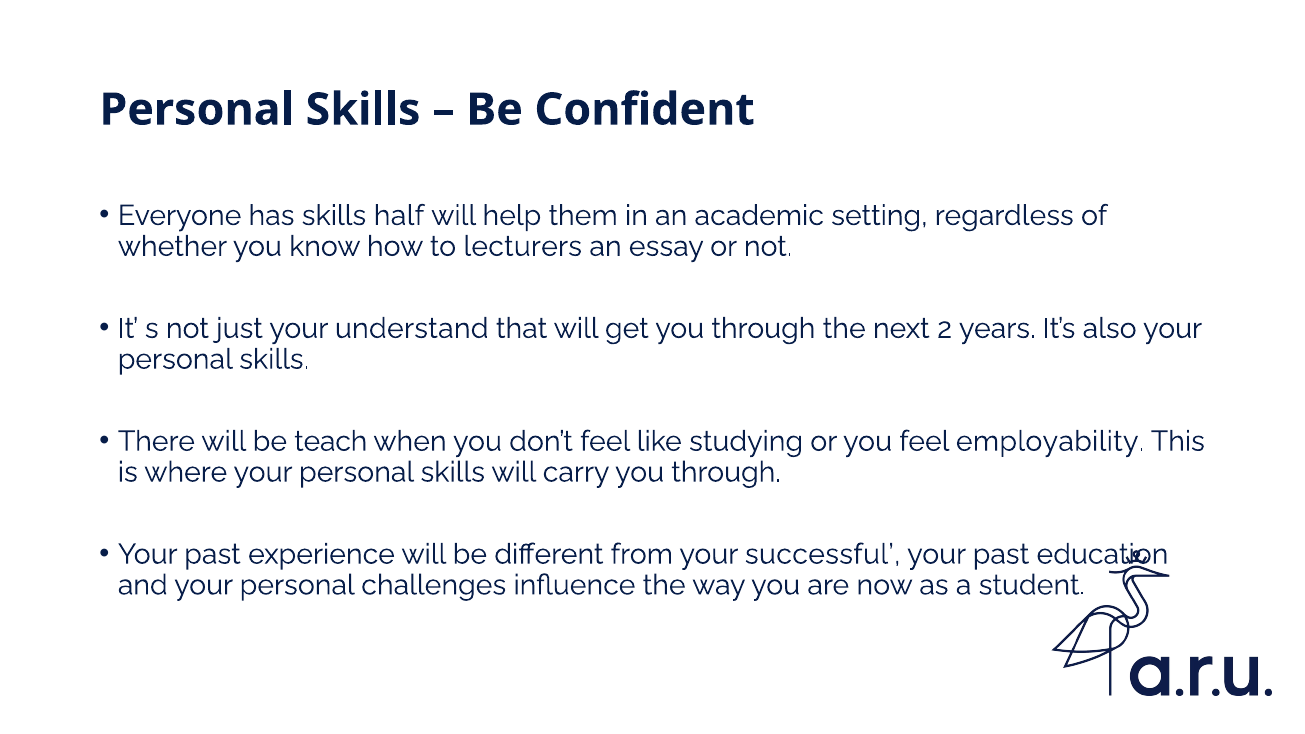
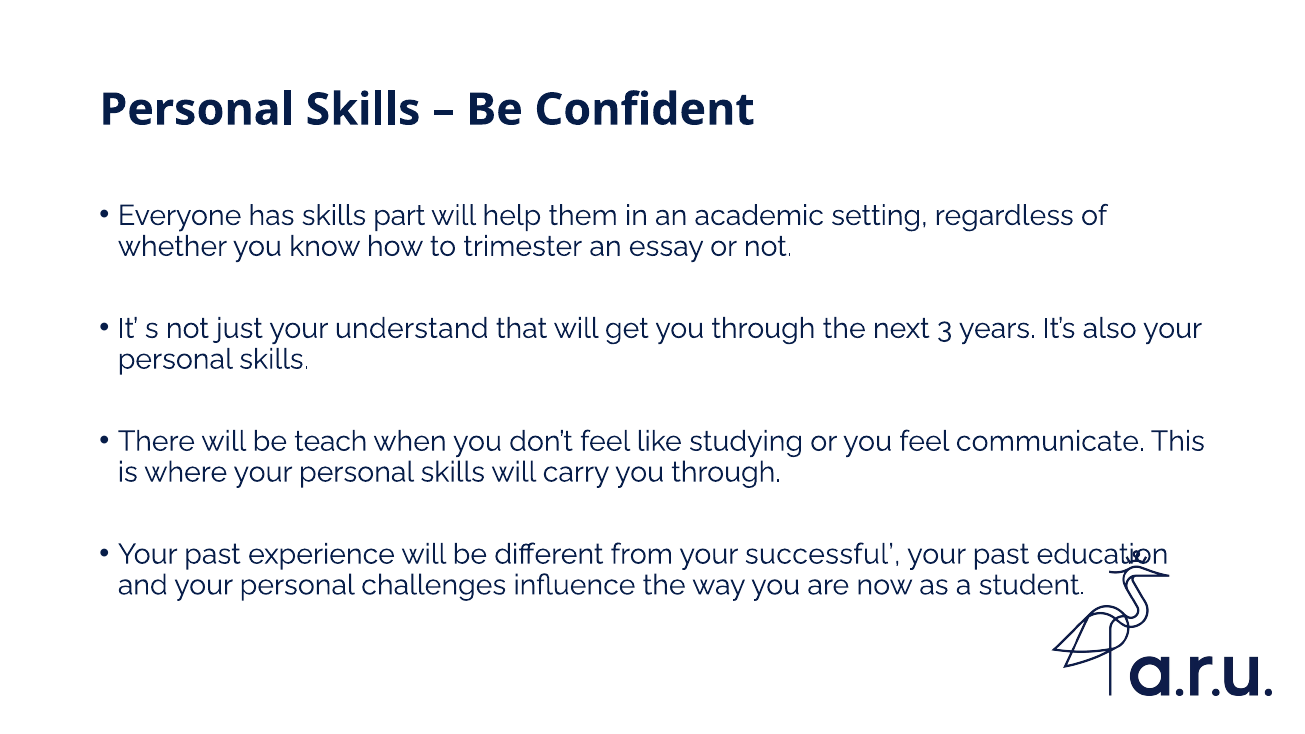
half: half -> part (399, 216)
lecturers: lecturers -> trimester (523, 246)
2: 2 -> 3 (945, 328)
employability: employability -> communicate (1050, 441)
